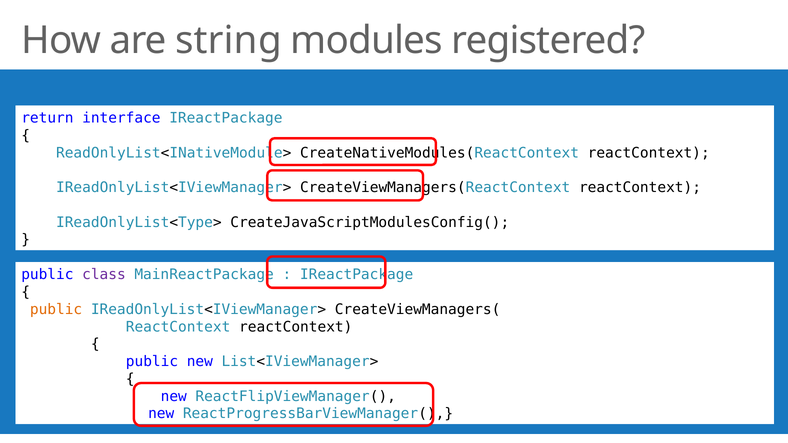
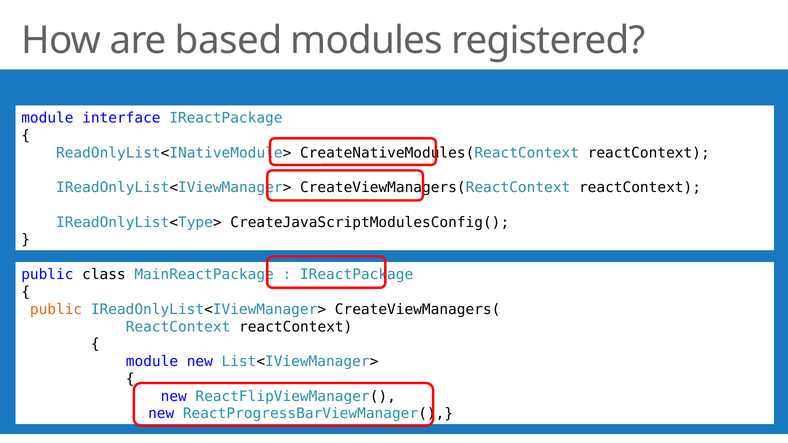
string: string -> based (229, 41)
return: return -> module (47, 118)
class colour: purple -> black (104, 275)
public: public -> module (152, 362)
